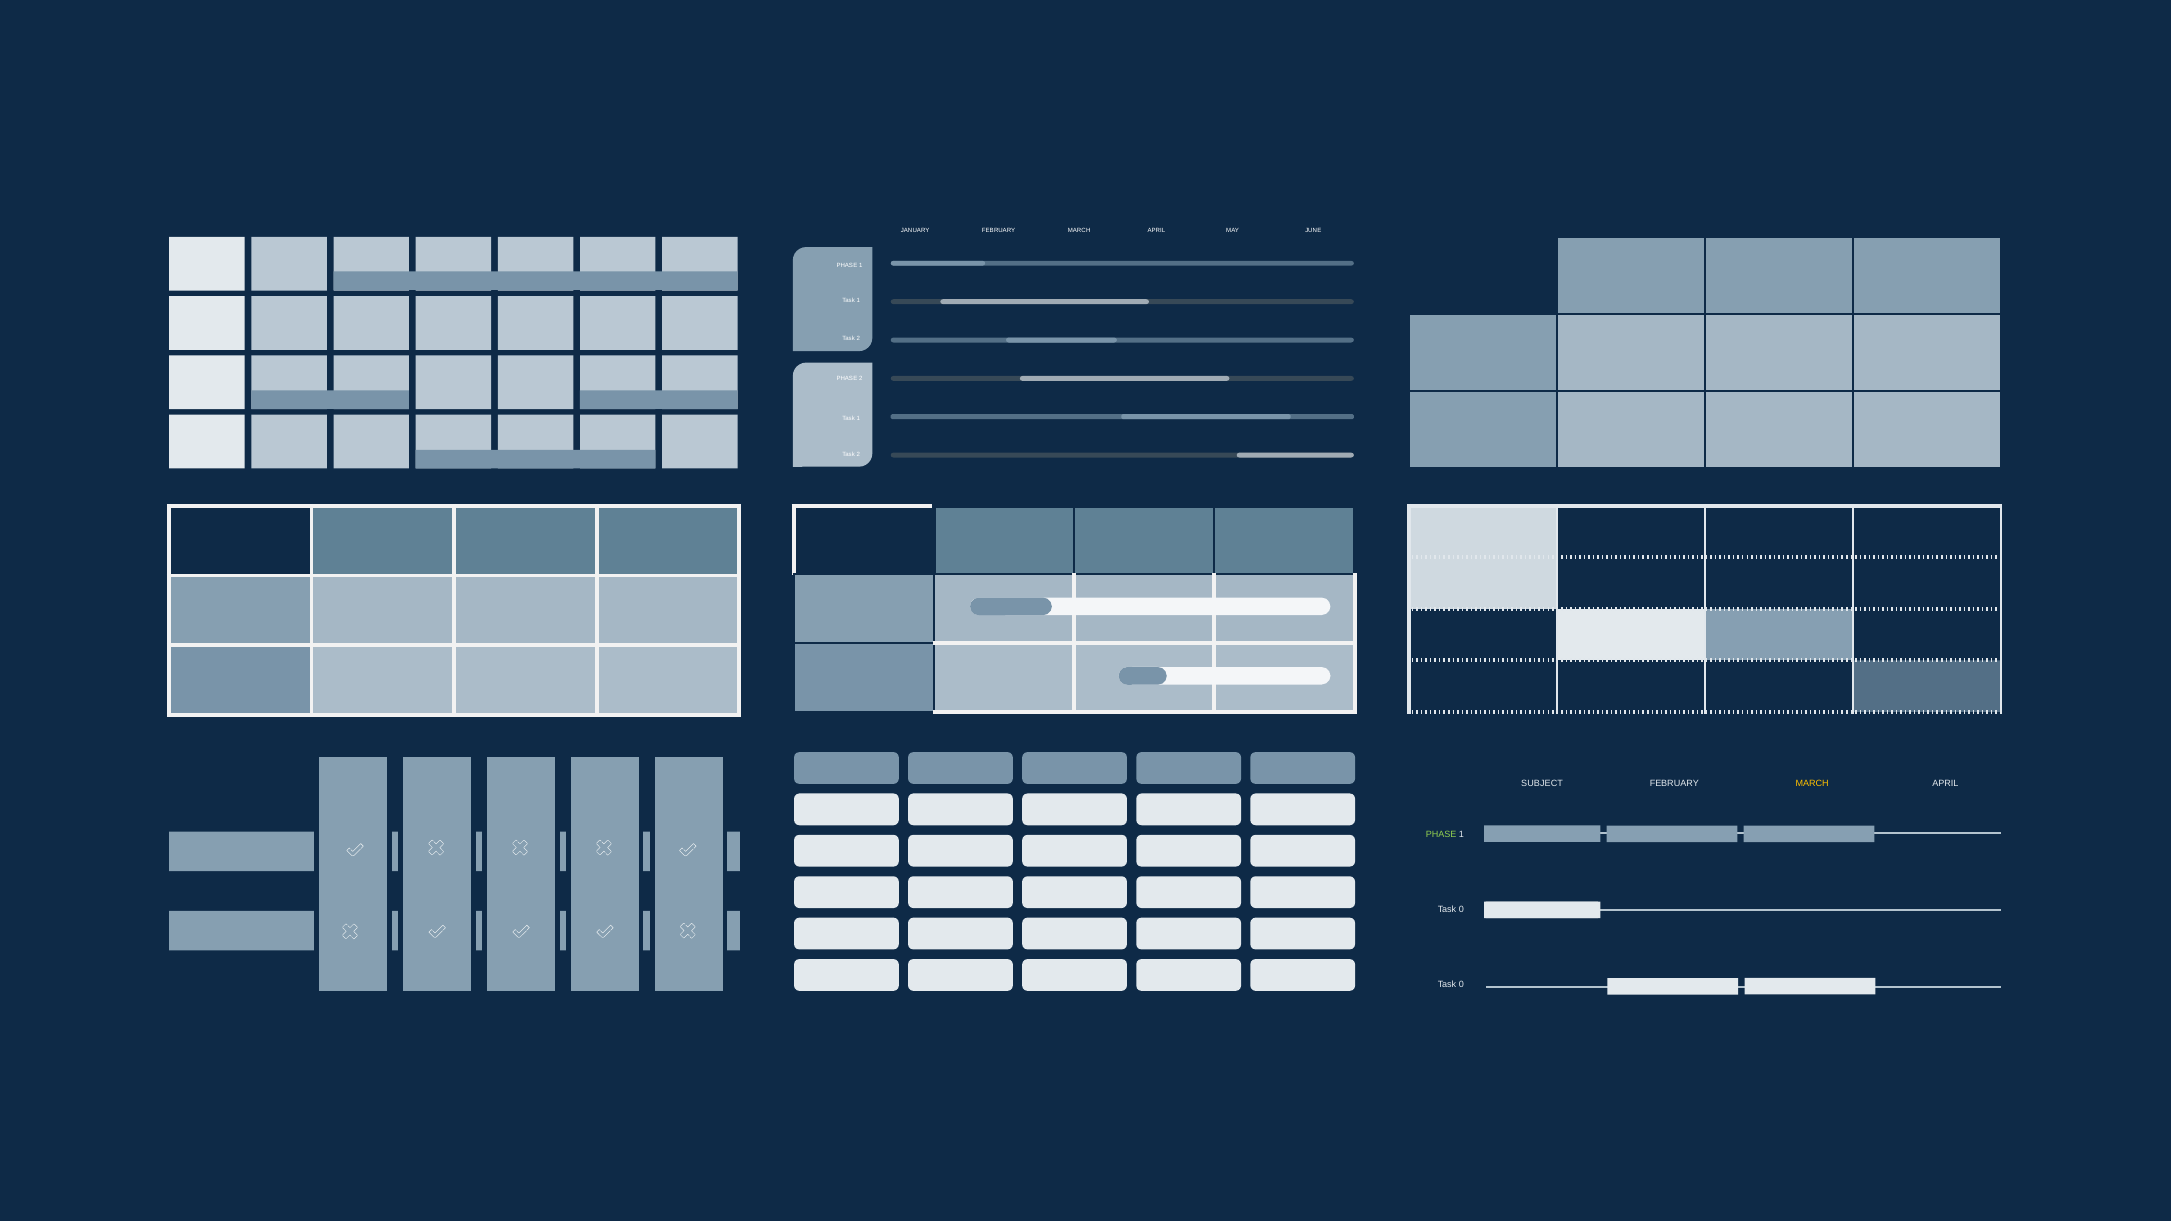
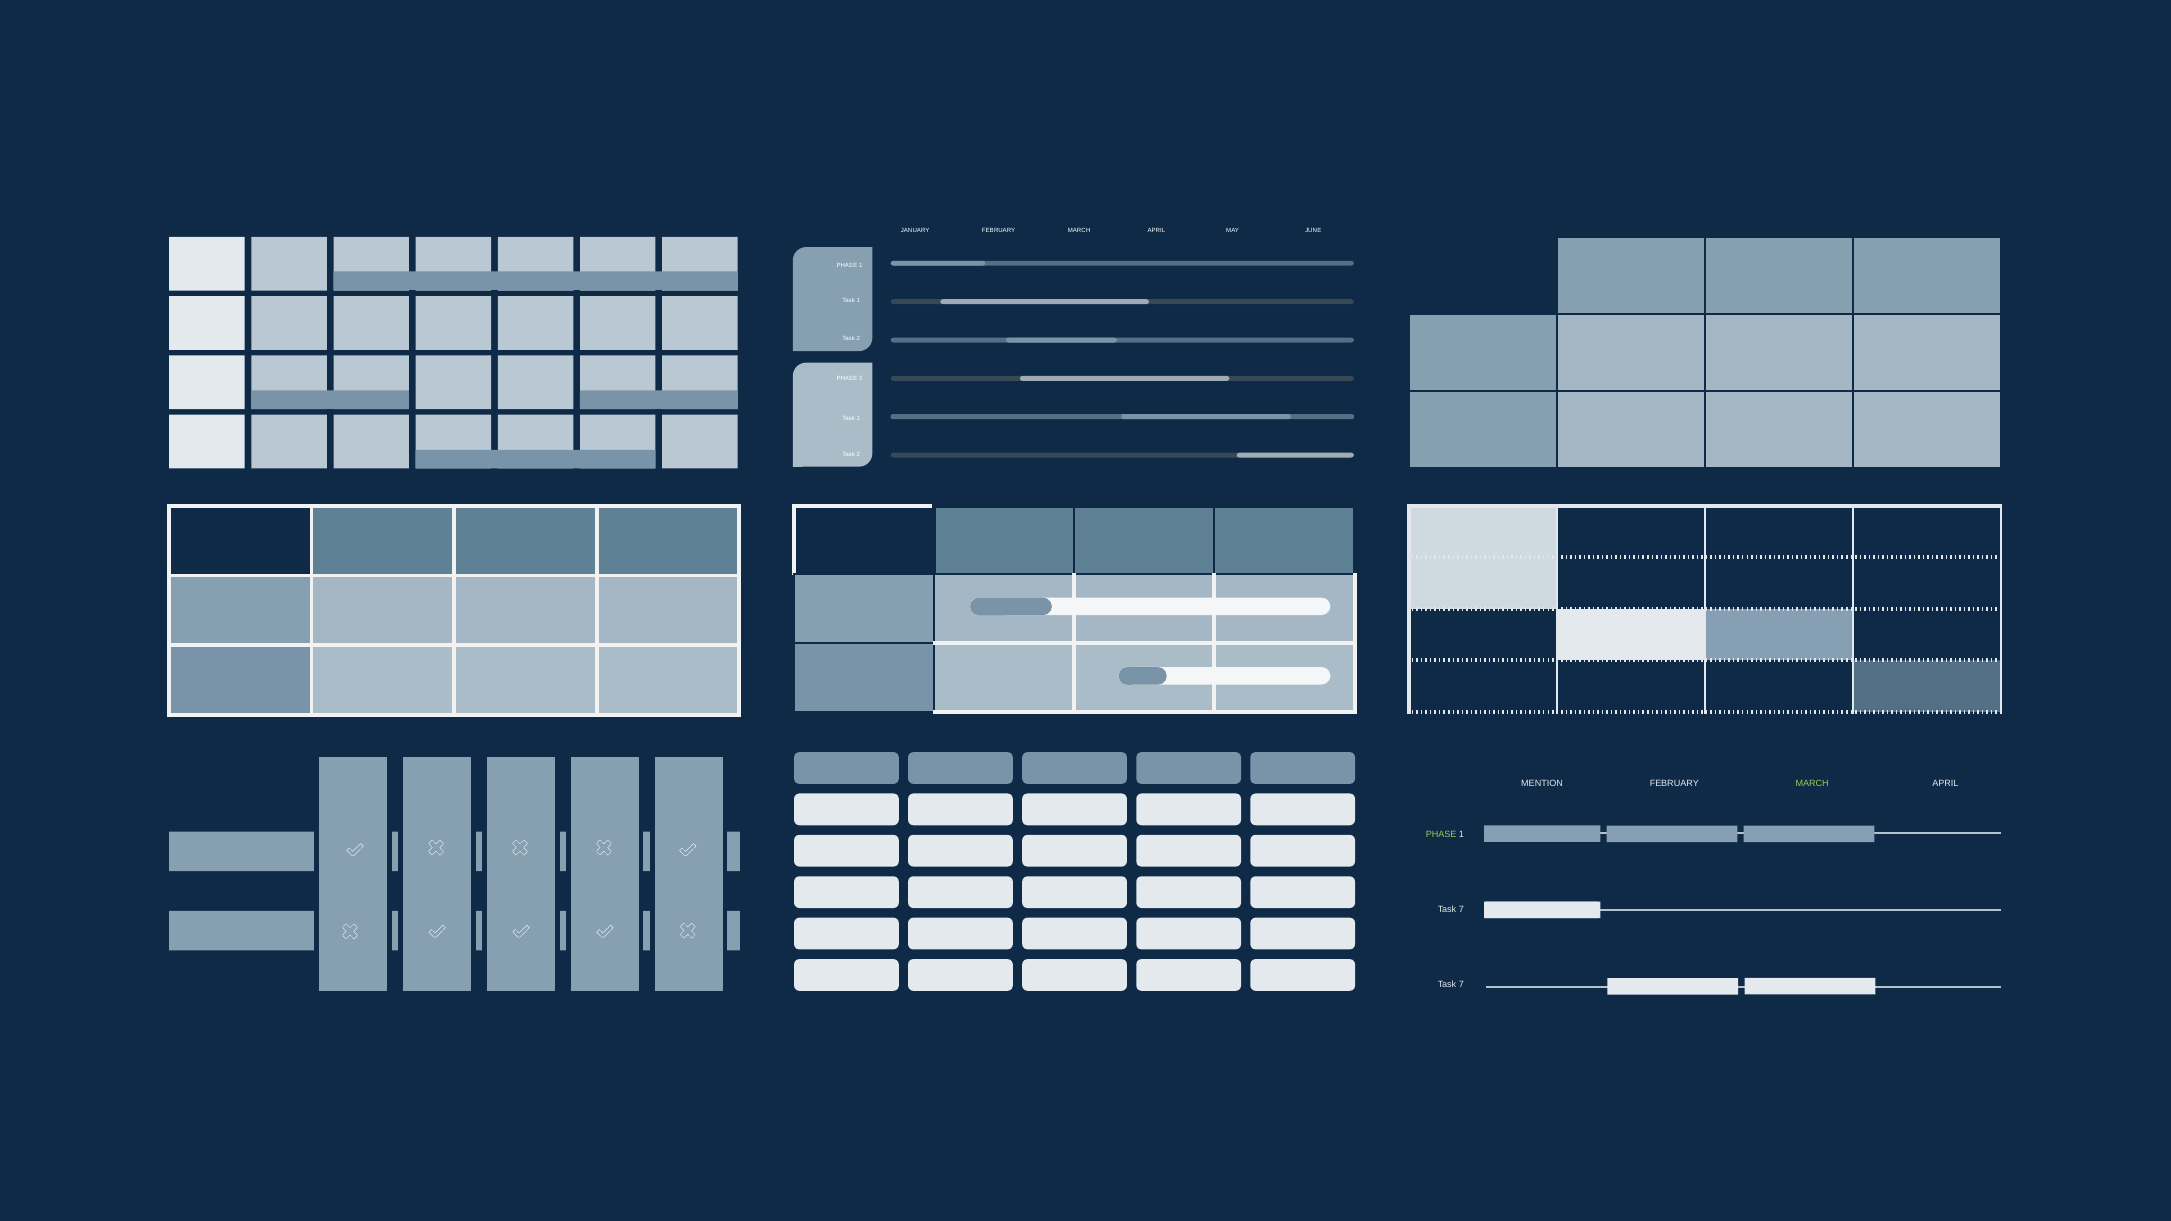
SUBJECT: SUBJECT -> MENTION (1542, 784)
MARCH colour: yellow -> light green (1812, 784)
0: 0 -> 7 (1461, 909)
0: 0 -> 7 (1461, 984)
